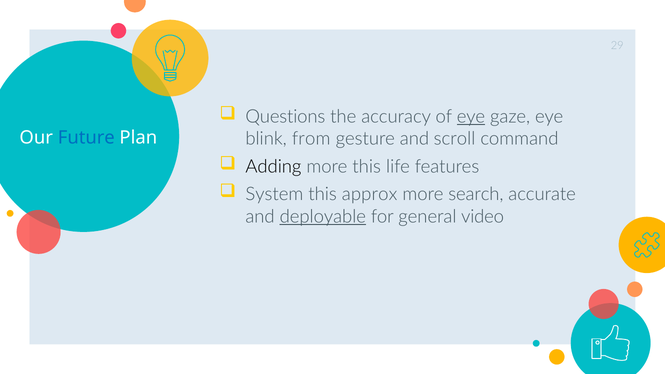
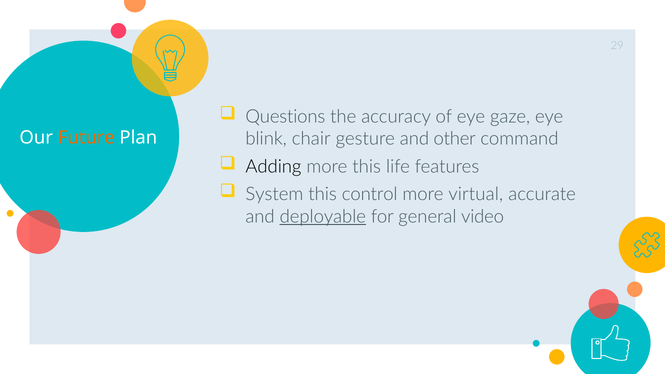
eye underline: present -> none (471, 117)
from: from -> chair (311, 139)
scroll: scroll -> other (455, 139)
Future colour: blue -> orange (86, 138)
approx: approx -> control (370, 194)
search: search -> virtual (476, 194)
